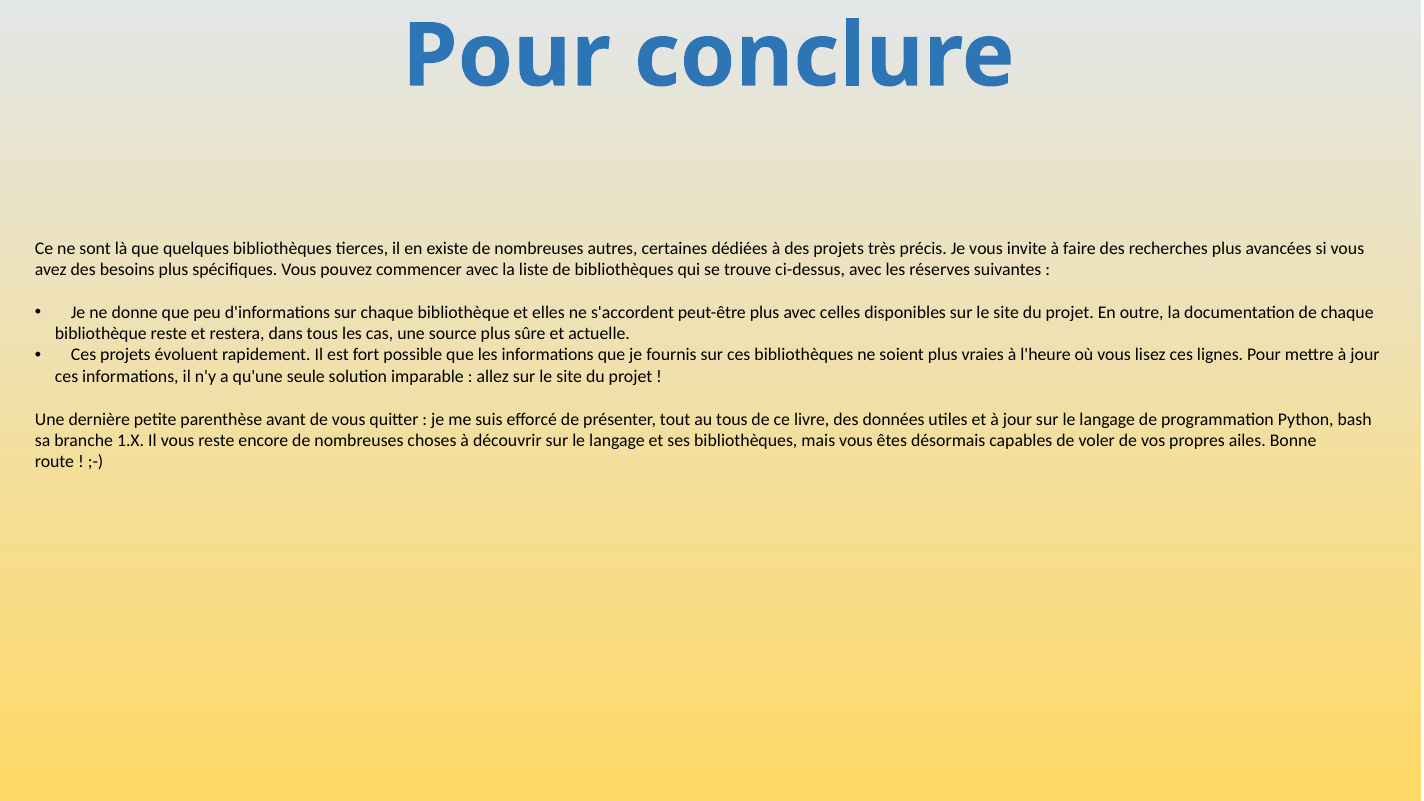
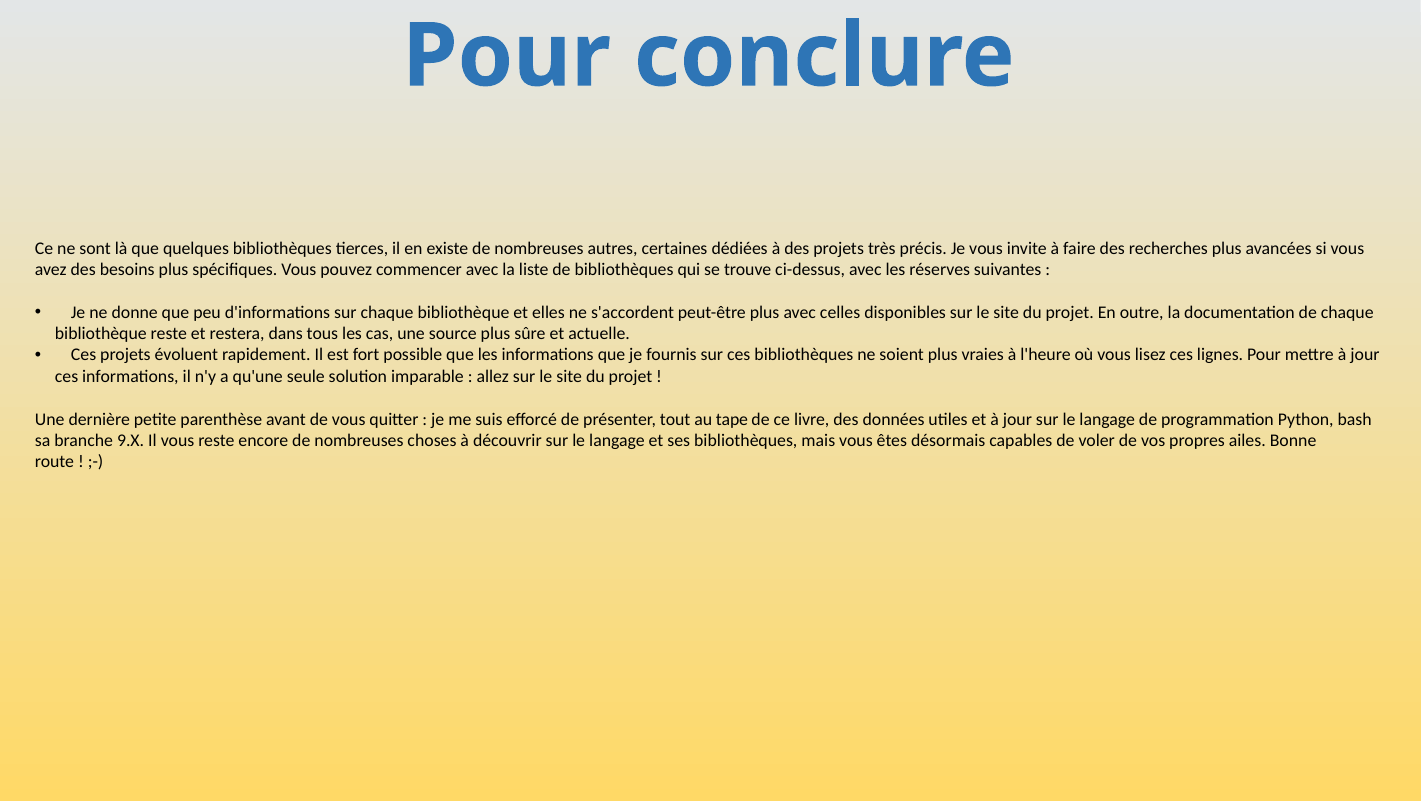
au tous: tous -> tape (732, 419)
1.X: 1.X -> 9.X (131, 441)
